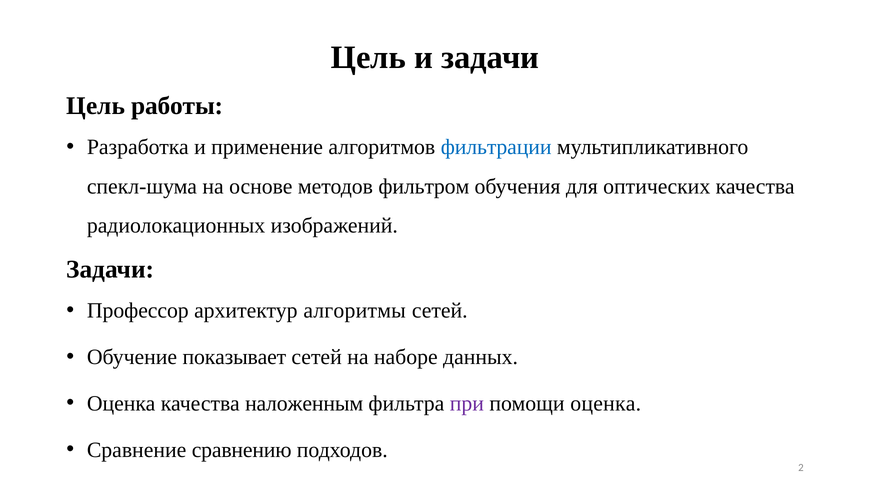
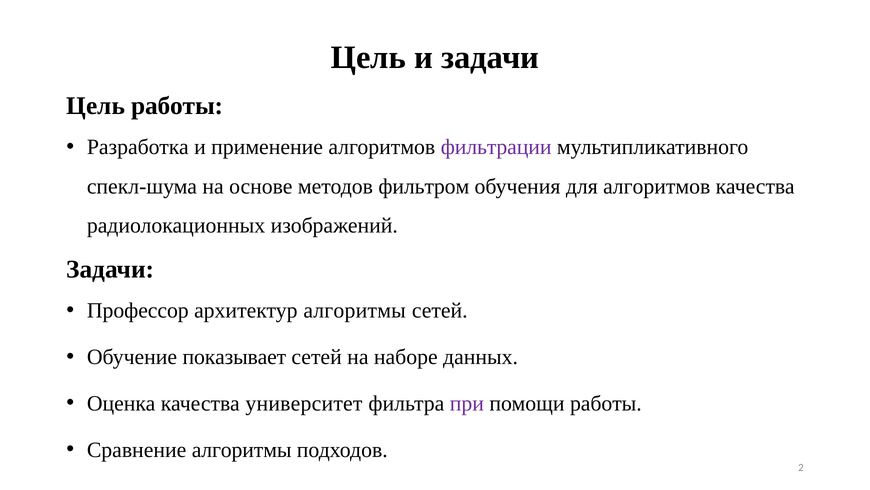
фильтрации colour: blue -> purple (496, 147)
для оптических: оптических -> алгоритмов (657, 186)
наложенным: наложенным -> университет (304, 403)
помощи оценка: оценка -> работы (606, 403)
Сравнение сравнению: сравнению -> алгоритмы (242, 449)
